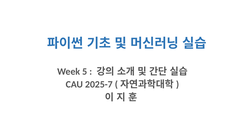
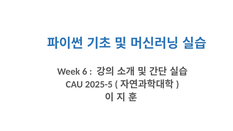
5: 5 -> 6 (85, 72)
2025-7: 2025-7 -> 2025-5 (99, 84)
